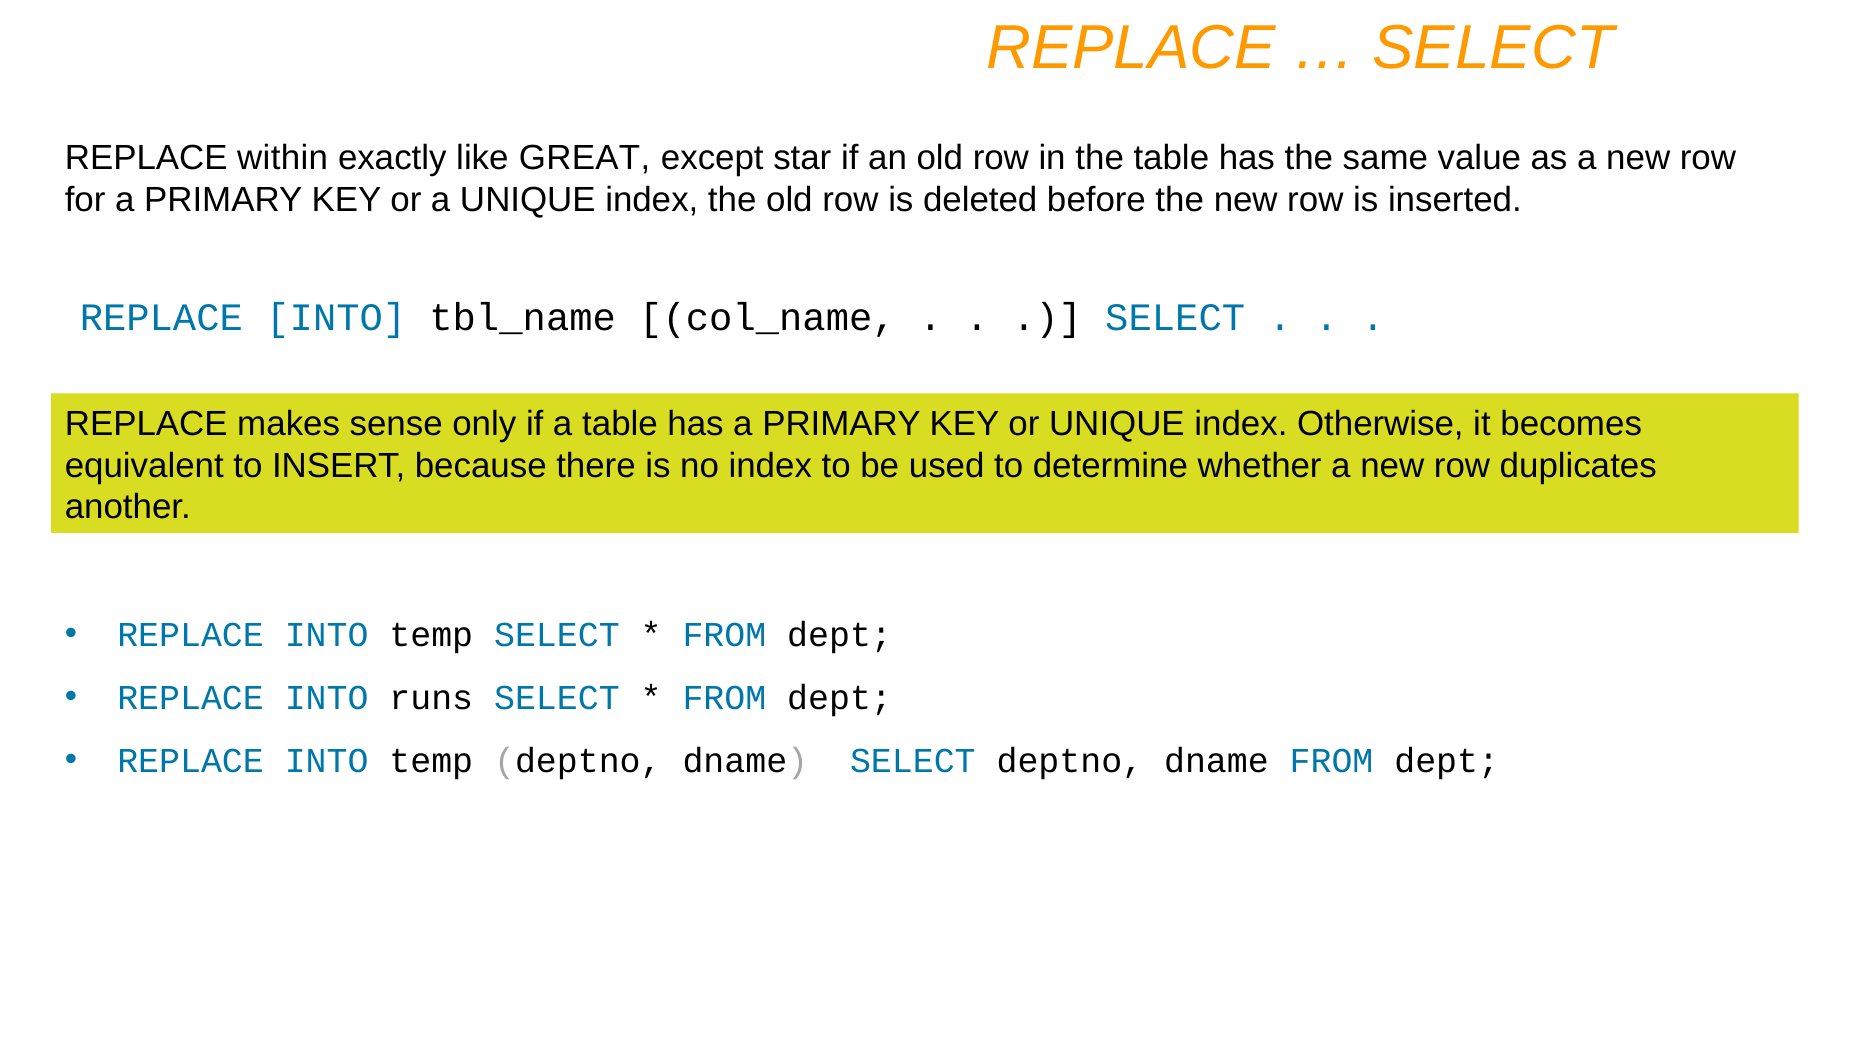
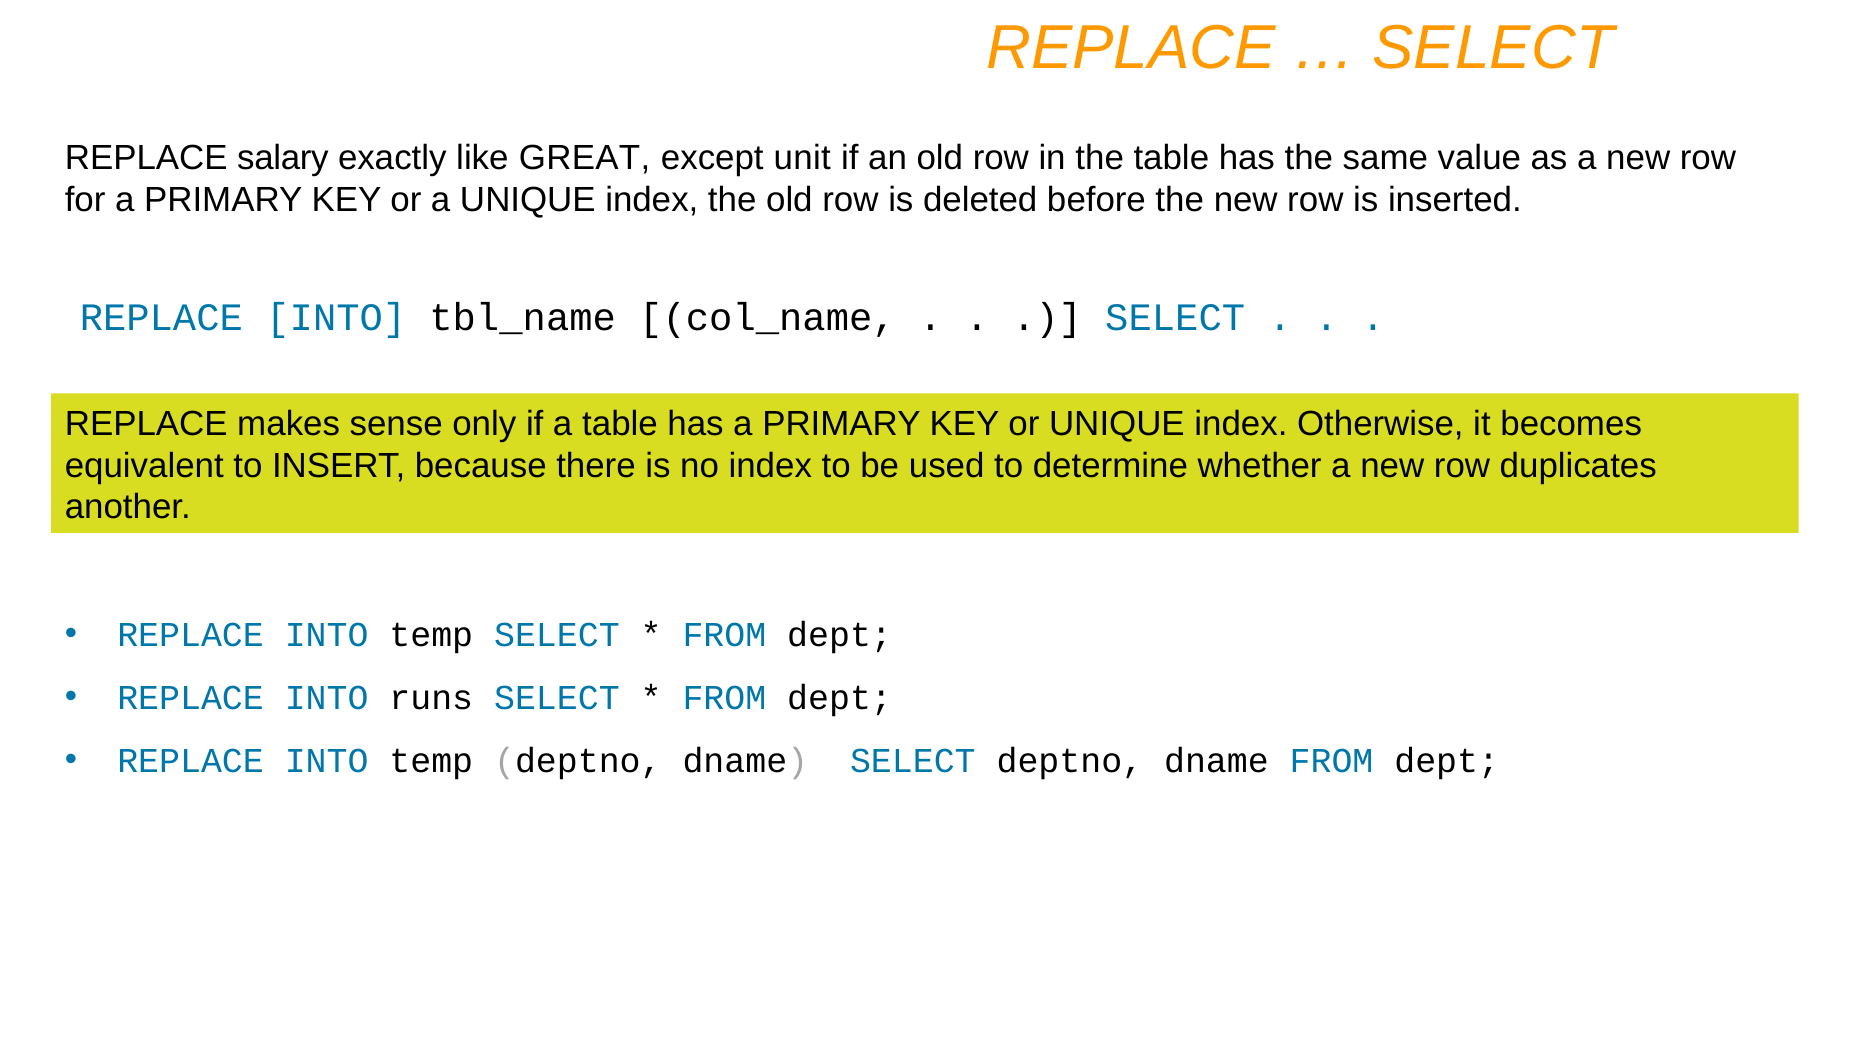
within: within -> salary (283, 158)
star: star -> unit (802, 158)
